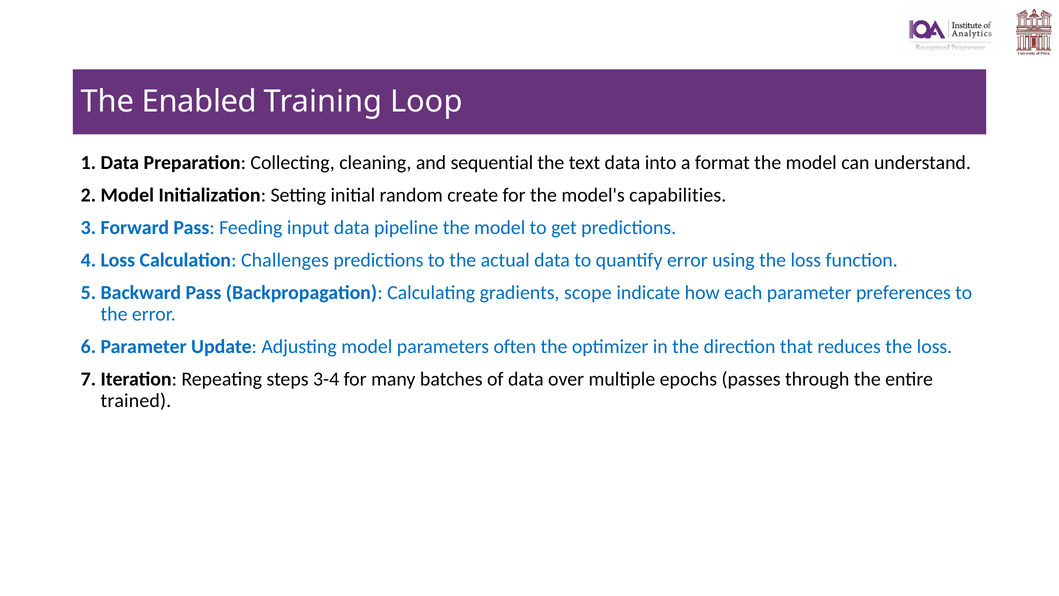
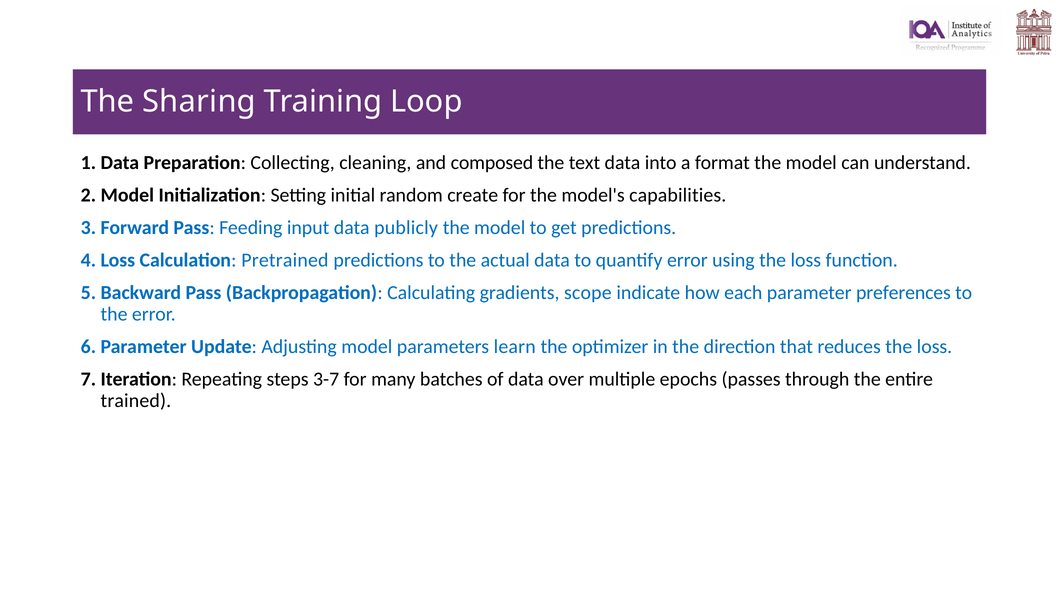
Enabled: Enabled -> Sharing (199, 102)
sequential: sequential -> composed (492, 163)
pipeline: pipeline -> publicly (406, 228)
Challenges: Challenges -> Pretrained (285, 260)
often: often -> learn (515, 347)
3-4: 3-4 -> 3-7 (326, 379)
